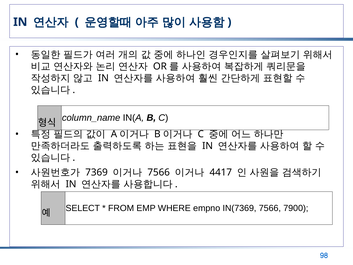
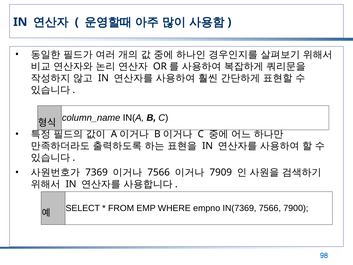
4417: 4417 -> 7909 (221, 172)
